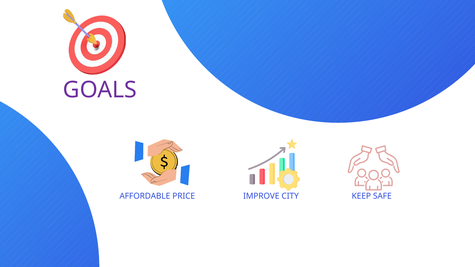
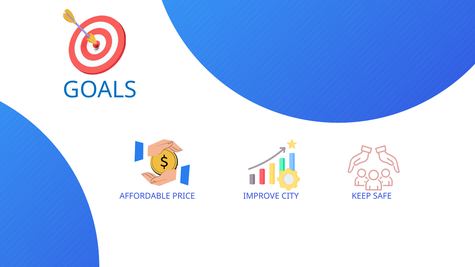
GOALS colour: purple -> blue (100, 90)
